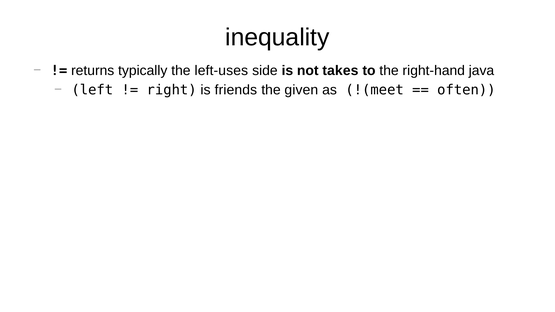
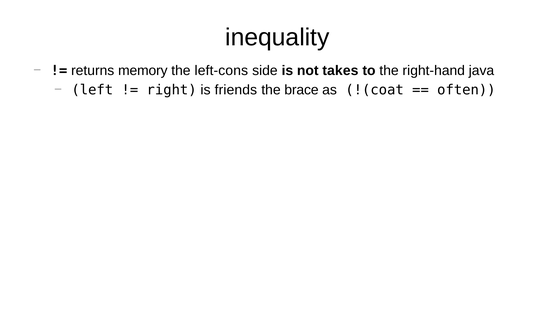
typically: typically -> memory (143, 71)
left-uses: left-uses -> left-cons (221, 71)
given: given -> brace (301, 90)
!(meet: !(meet -> !(coat (375, 90)
